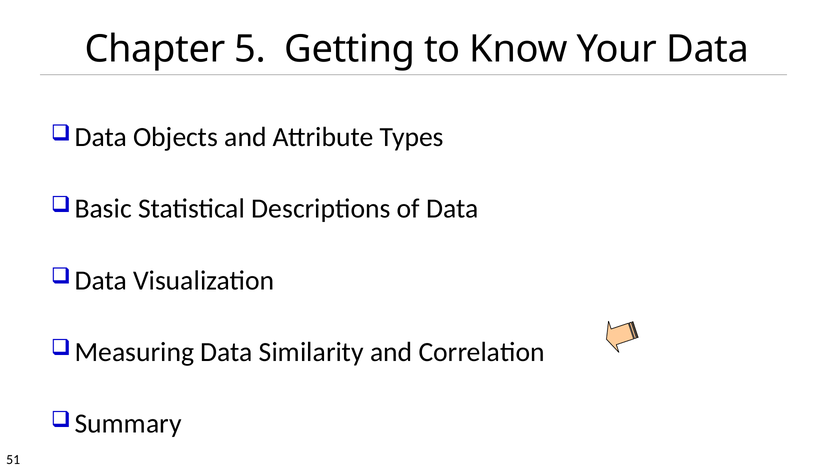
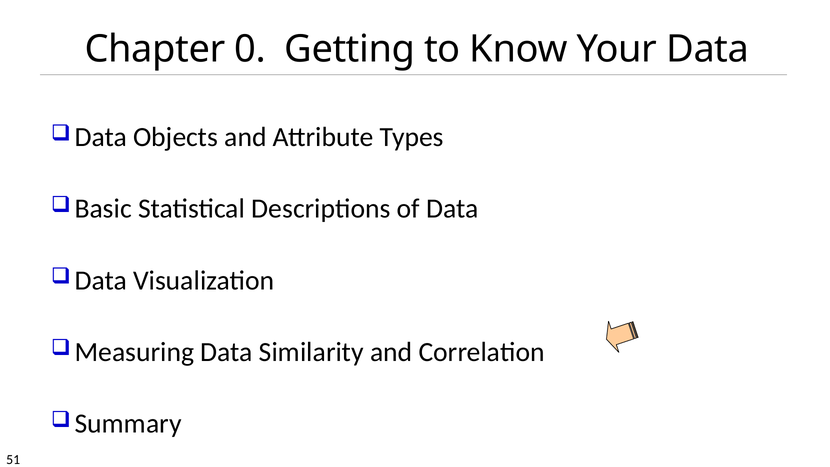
5: 5 -> 0 (250, 49)
